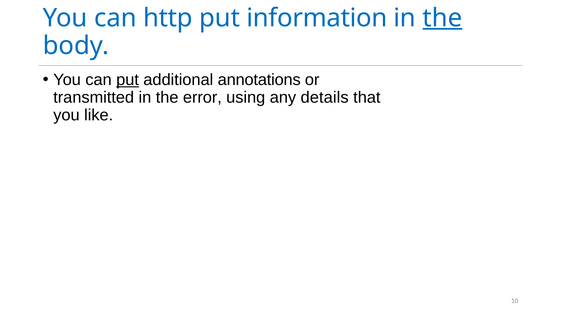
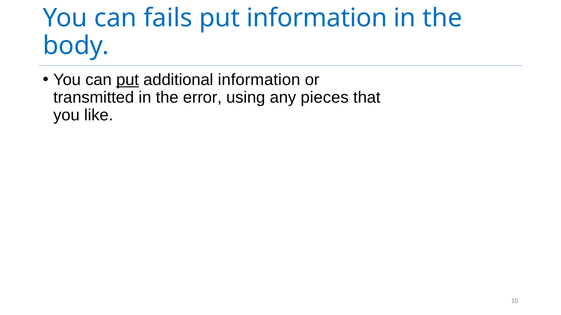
http: http -> fails (168, 18)
the underline: present -> none (442, 18)
additional annotations: annotations -> information (259, 80)
details: details -> pieces (325, 98)
